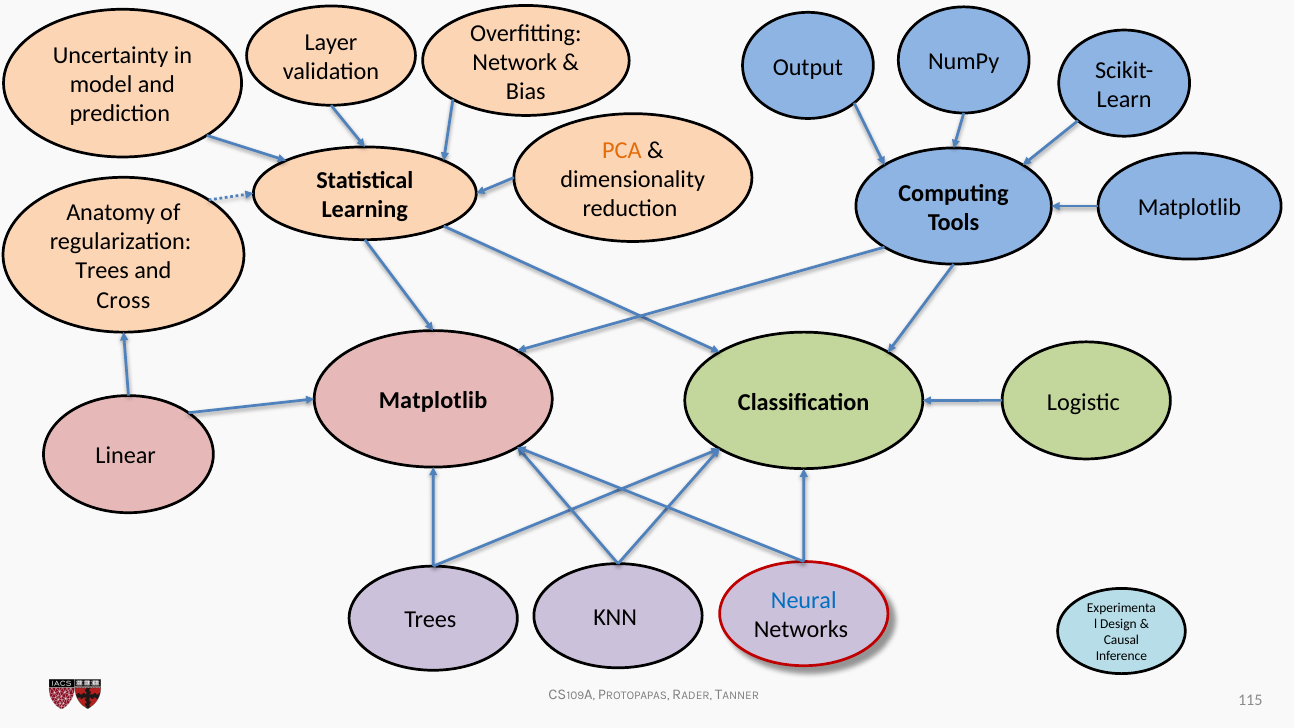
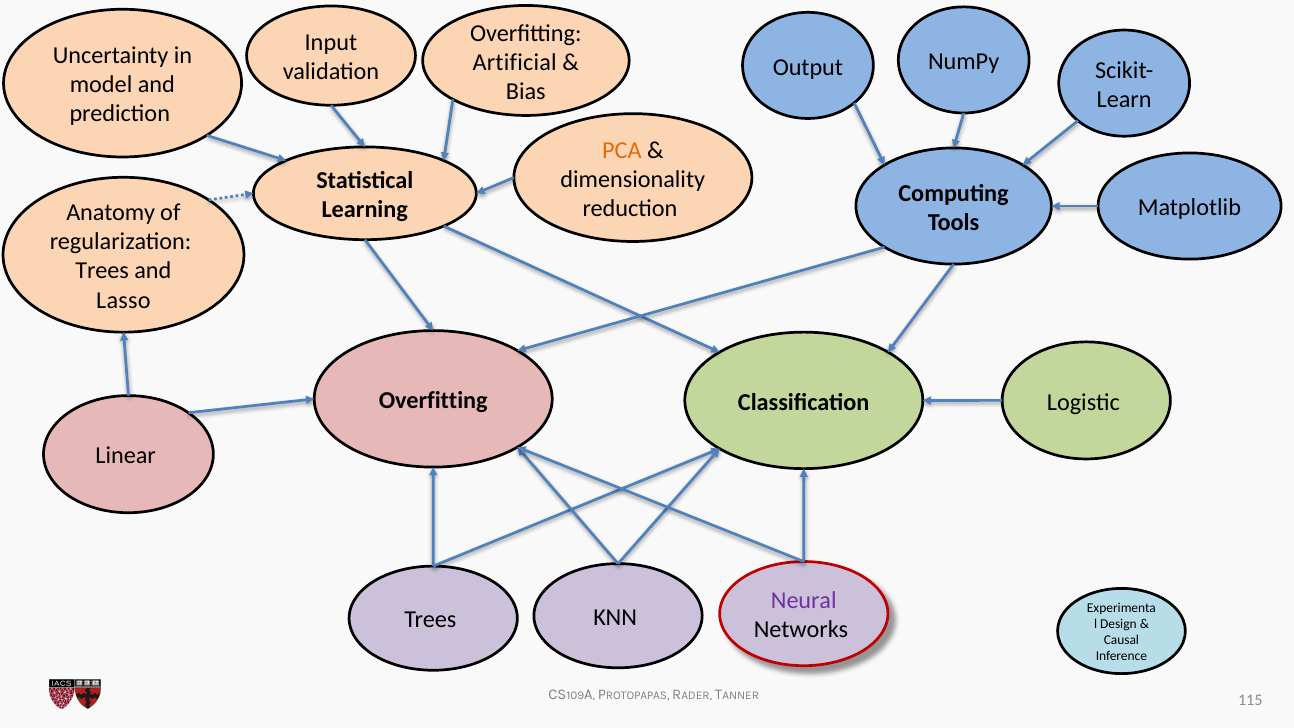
Layer: Layer -> Input (331, 43)
Network: Network -> Artificial (515, 62)
Cross: Cross -> Lasso (123, 300)
Matplotlib: Matplotlib -> Overfitting (433, 400)
Neural colour: blue -> purple (804, 601)
